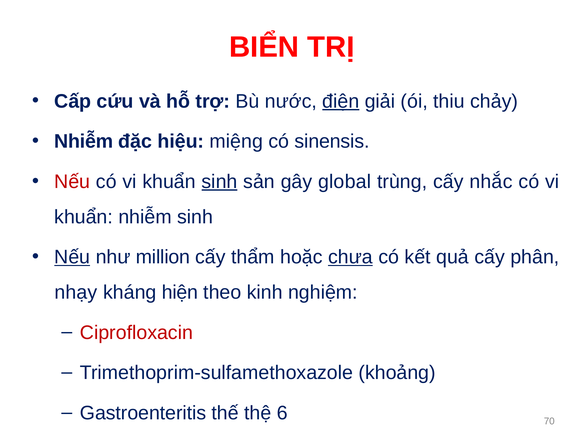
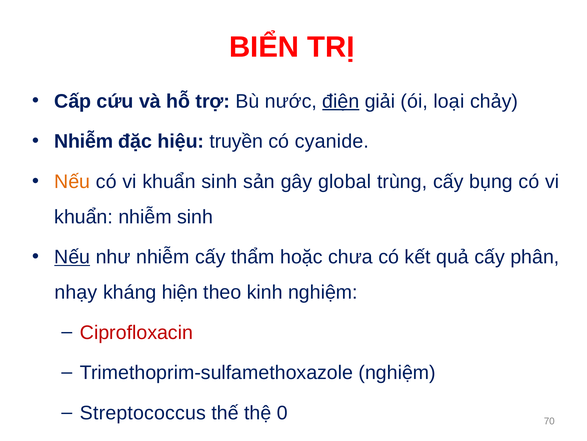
thiu: thiu -> loại (449, 101)
miệng: miệng -> truyền (236, 141)
sinensis: sinensis -> cyanide (332, 141)
Nếu colour: red -> orange (72, 181)
sinh underline: present -> none (219, 181)
nhắc: nhắc -> bụng (491, 181)
như million: million -> nhiễm (163, 257)
chưa underline: present -> none (350, 257)
Trimethoprim-sulfamethoxazole khoảng: khoảng -> nghiệm (397, 372)
Gastroenteritis: Gastroenteritis -> Streptococcus (143, 412)
6: 6 -> 0 (282, 412)
